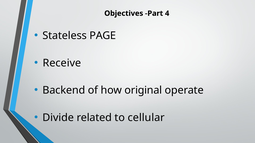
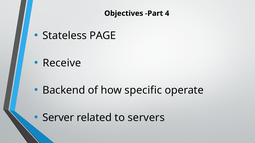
original: original -> specific (143, 91)
Divide: Divide -> Server (58, 118)
cellular: cellular -> servers (146, 118)
